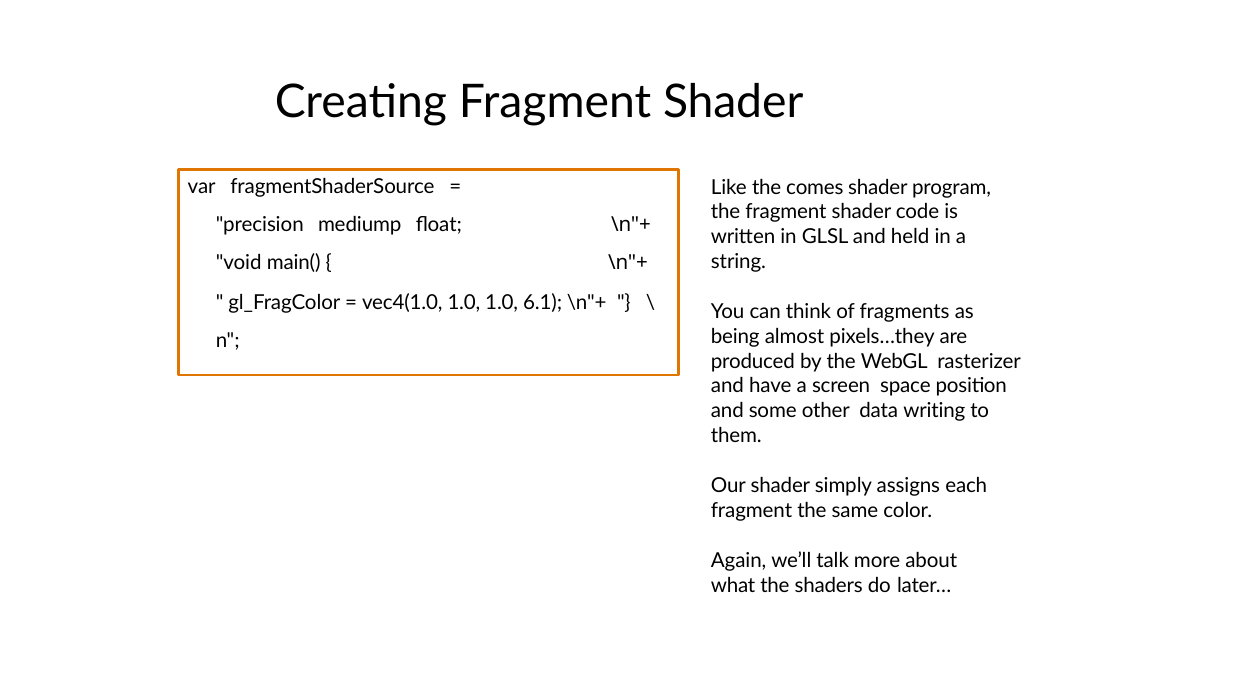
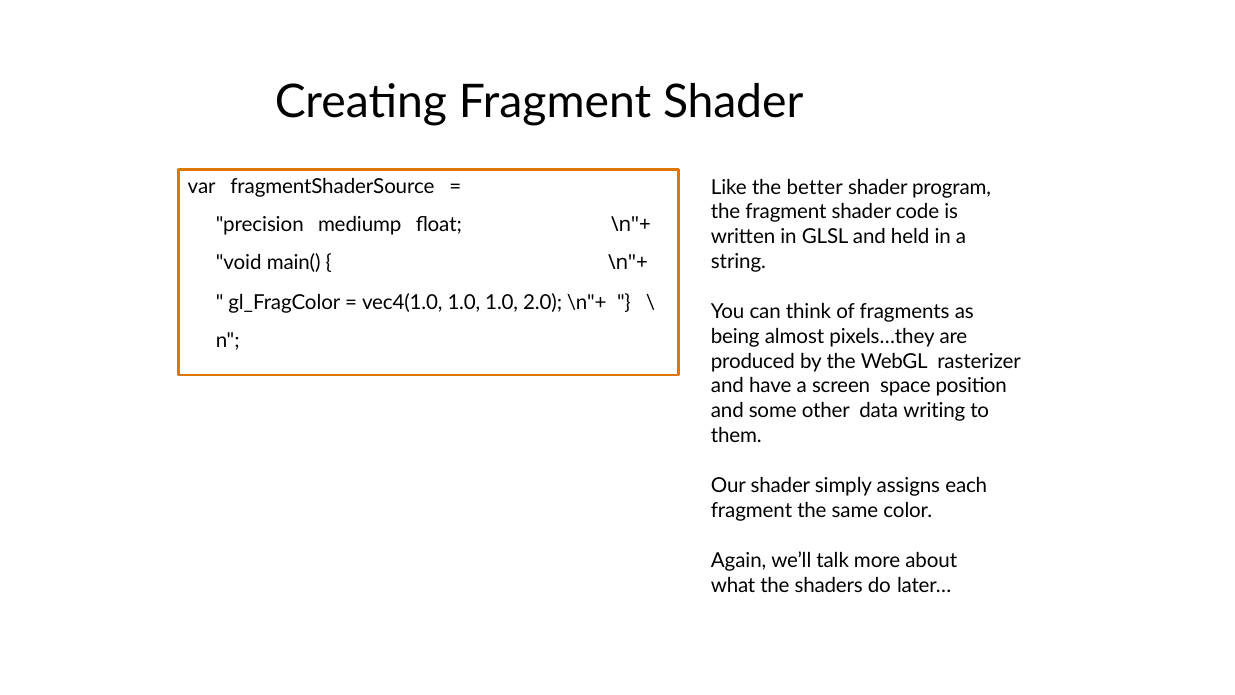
comes: comes -> better (815, 187)
6.1: 6.1 -> 2.0 (543, 303)
